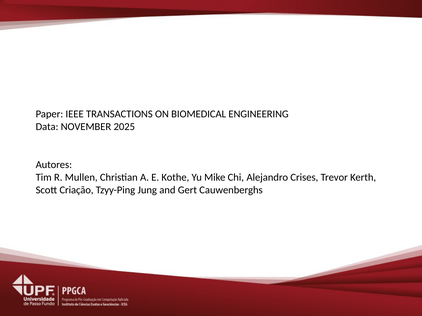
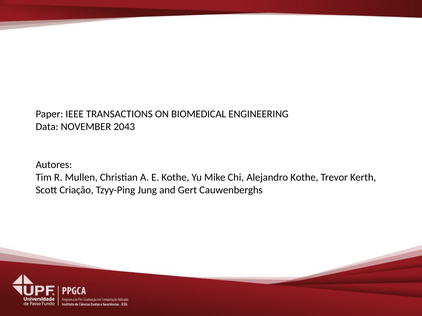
2025: 2025 -> 2043 (124, 127)
Alejandro Crises: Crises -> Kothe (304, 178)
